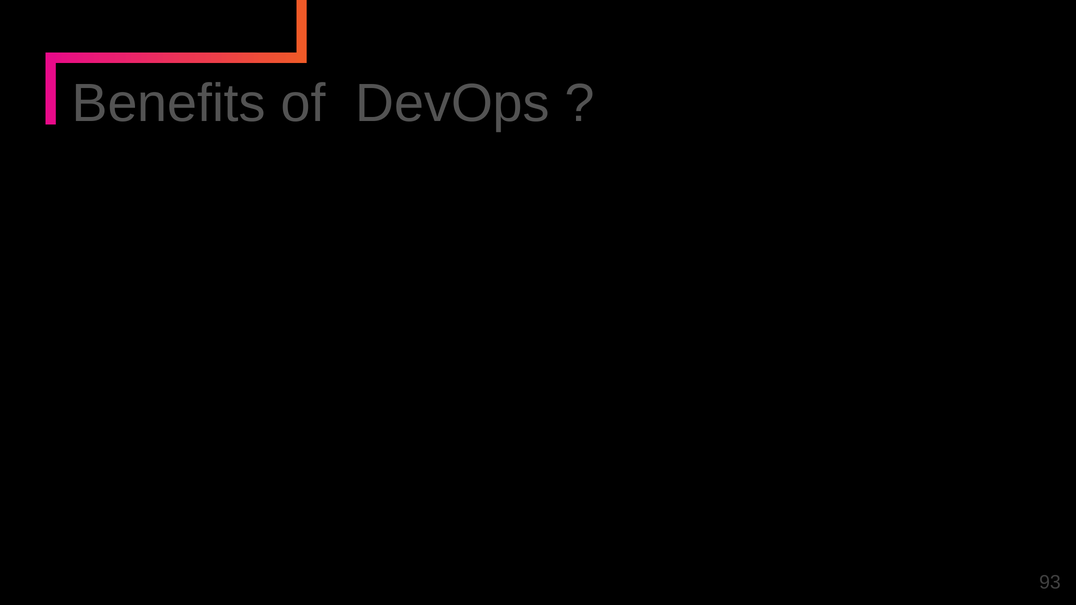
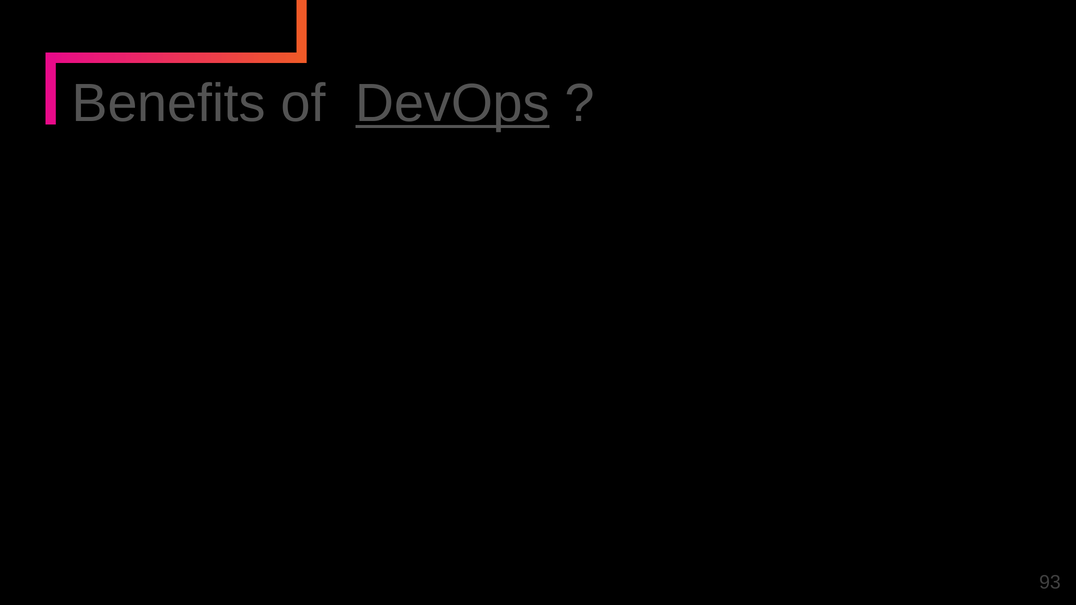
DevOps underline: none -> present (453, 104)
